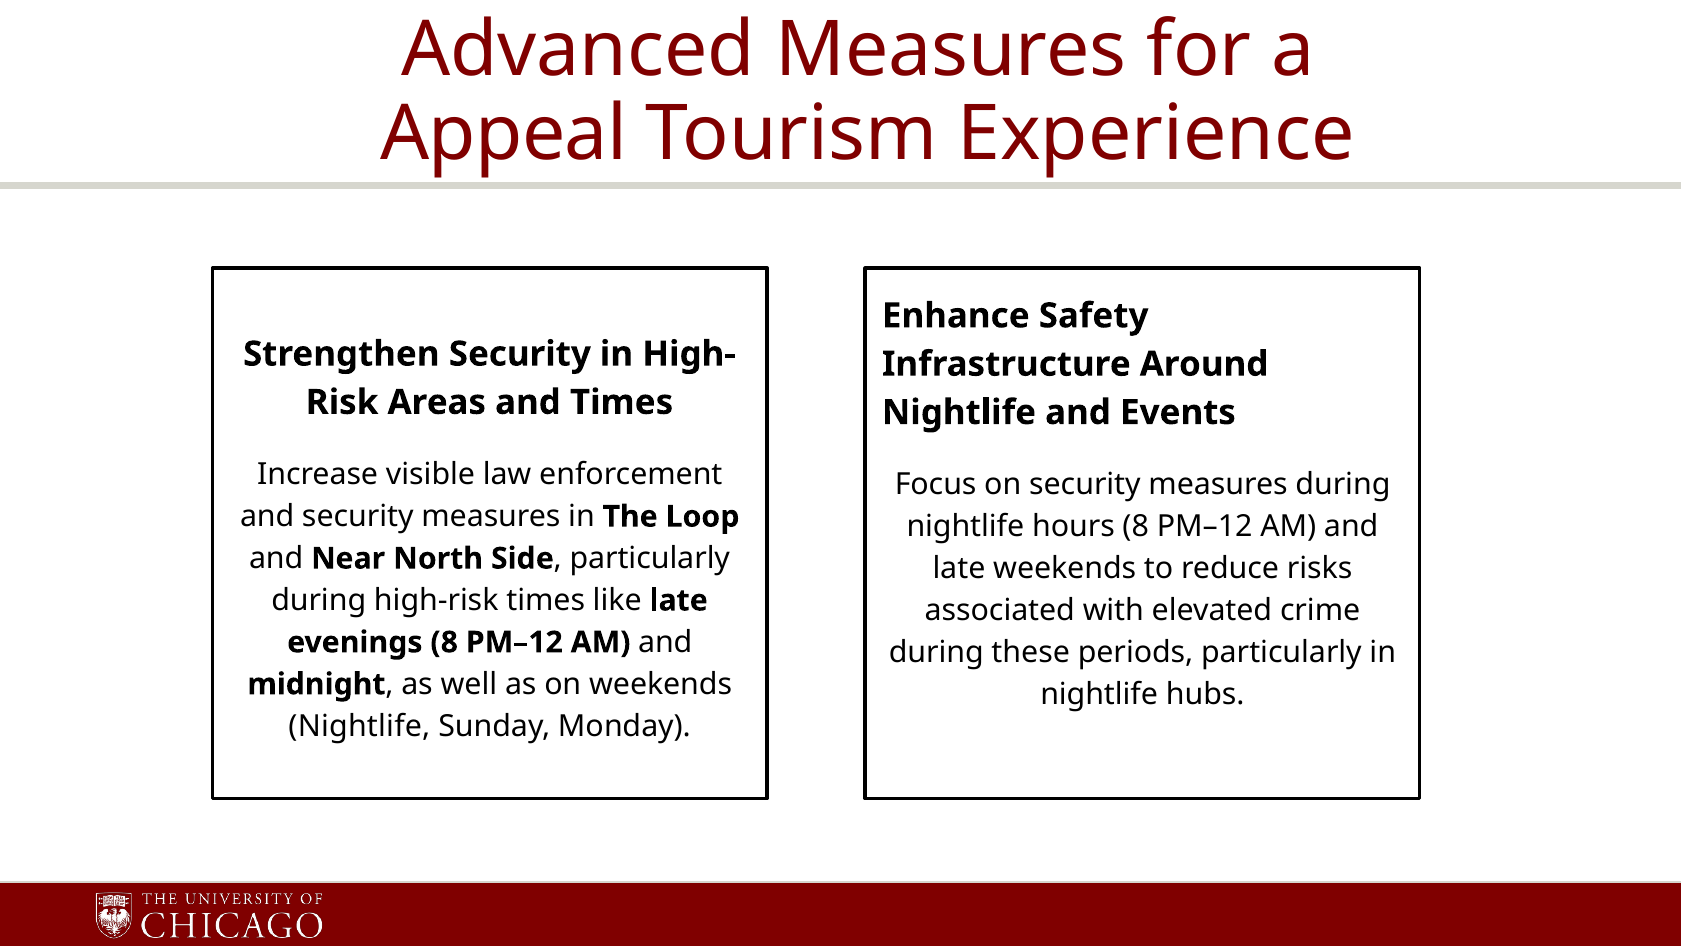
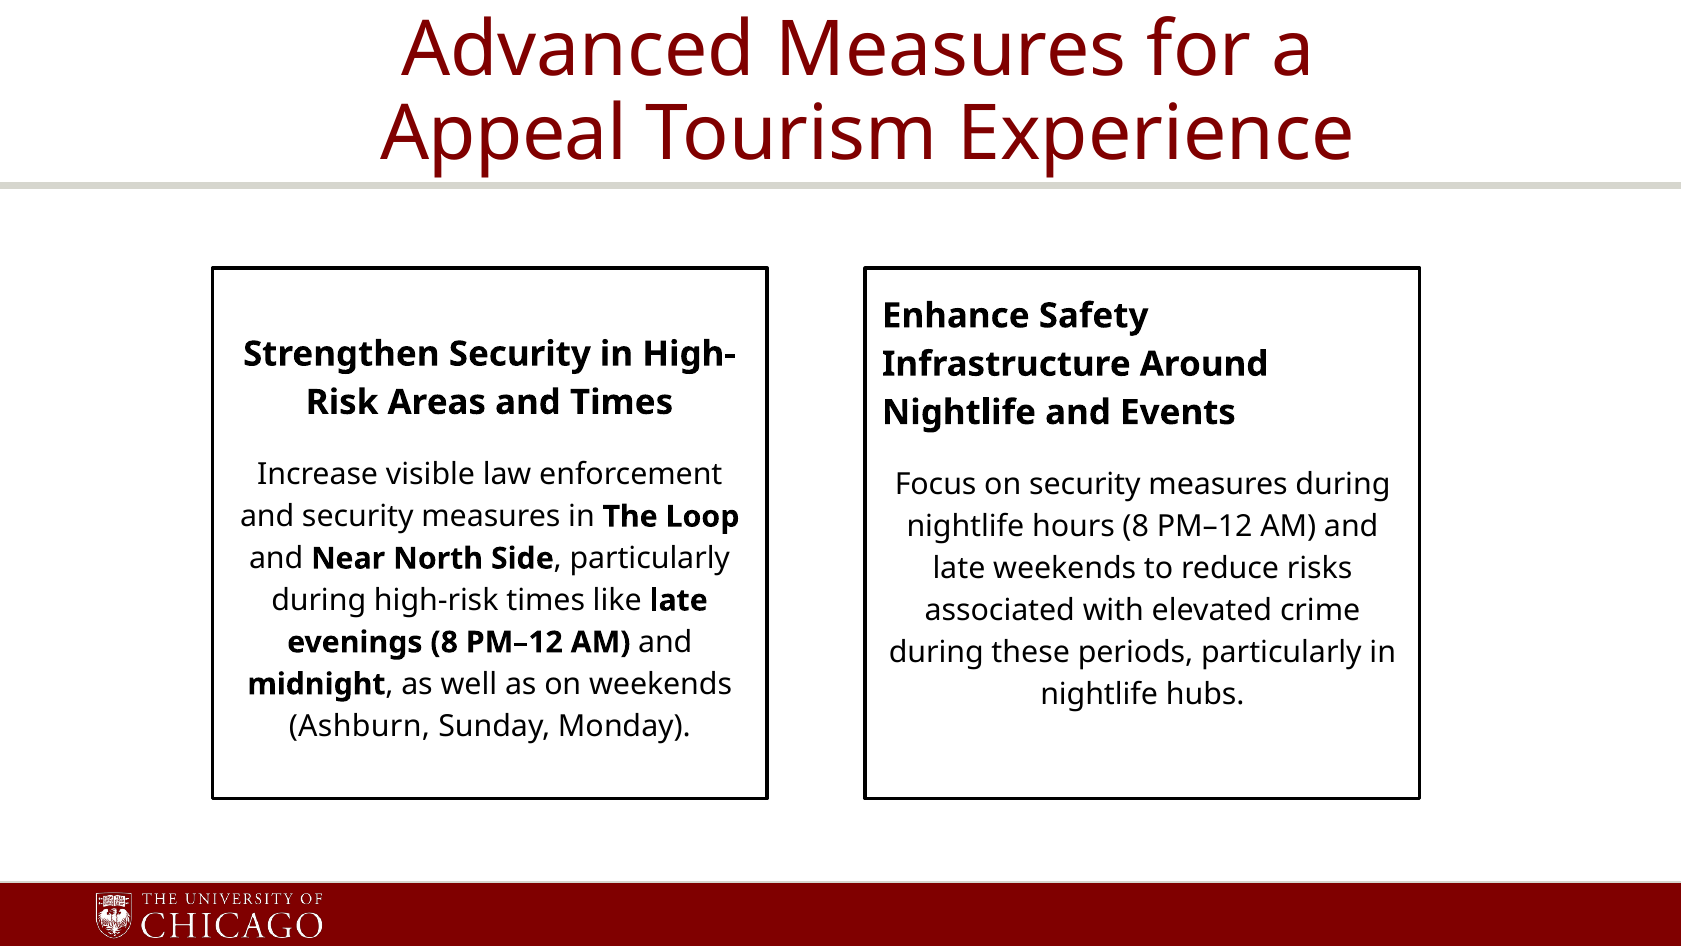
Nightlife: Nightlife -> Ashburn (359, 726)
